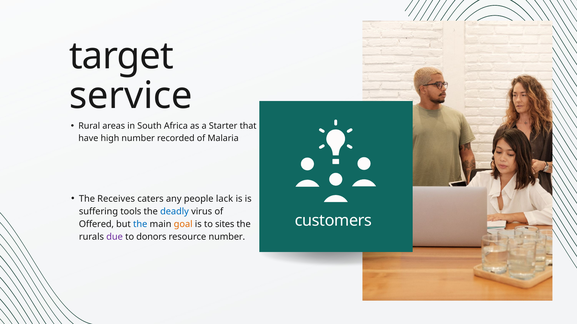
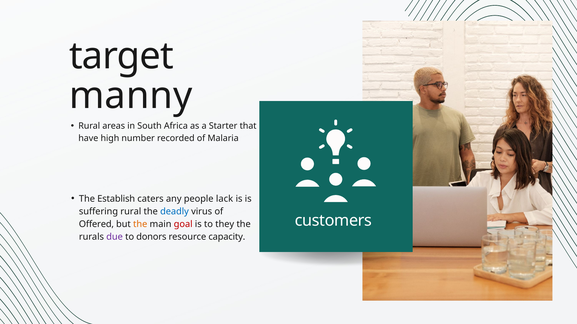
service: service -> manny (131, 96)
Receives: Receives -> Establish (116, 199)
suffering tools: tools -> rural (131, 212)
the colour: blue -> orange (140, 224)
goal colour: orange -> red (183, 224)
sites: sites -> they (225, 224)
resource number: number -> capacity (227, 237)
